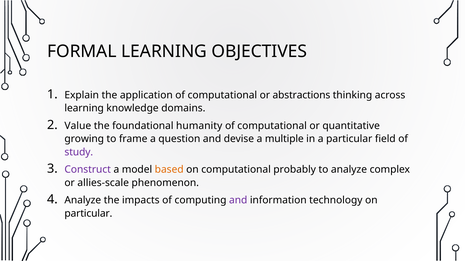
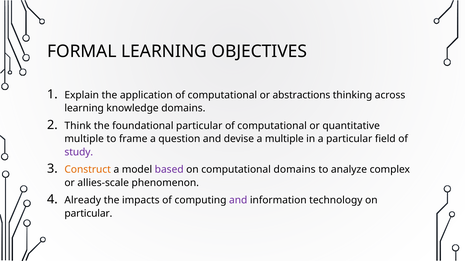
Value: Value -> Think (78, 126)
foundational humanity: humanity -> particular (199, 126)
growing: growing -> multiple (84, 139)
Construct colour: purple -> orange (88, 170)
based colour: orange -> purple (169, 170)
computational probably: probably -> domains (295, 170)
Analyze: Analyze -> Already (83, 201)
